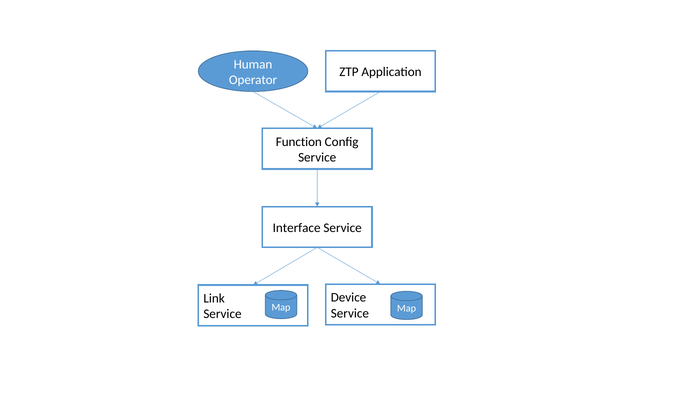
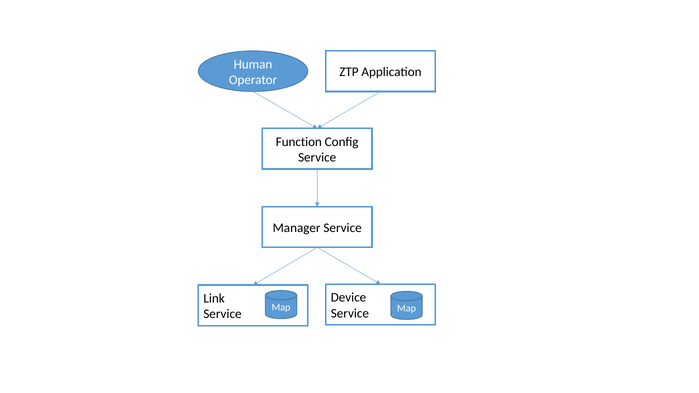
Interface: Interface -> Manager (297, 228)
